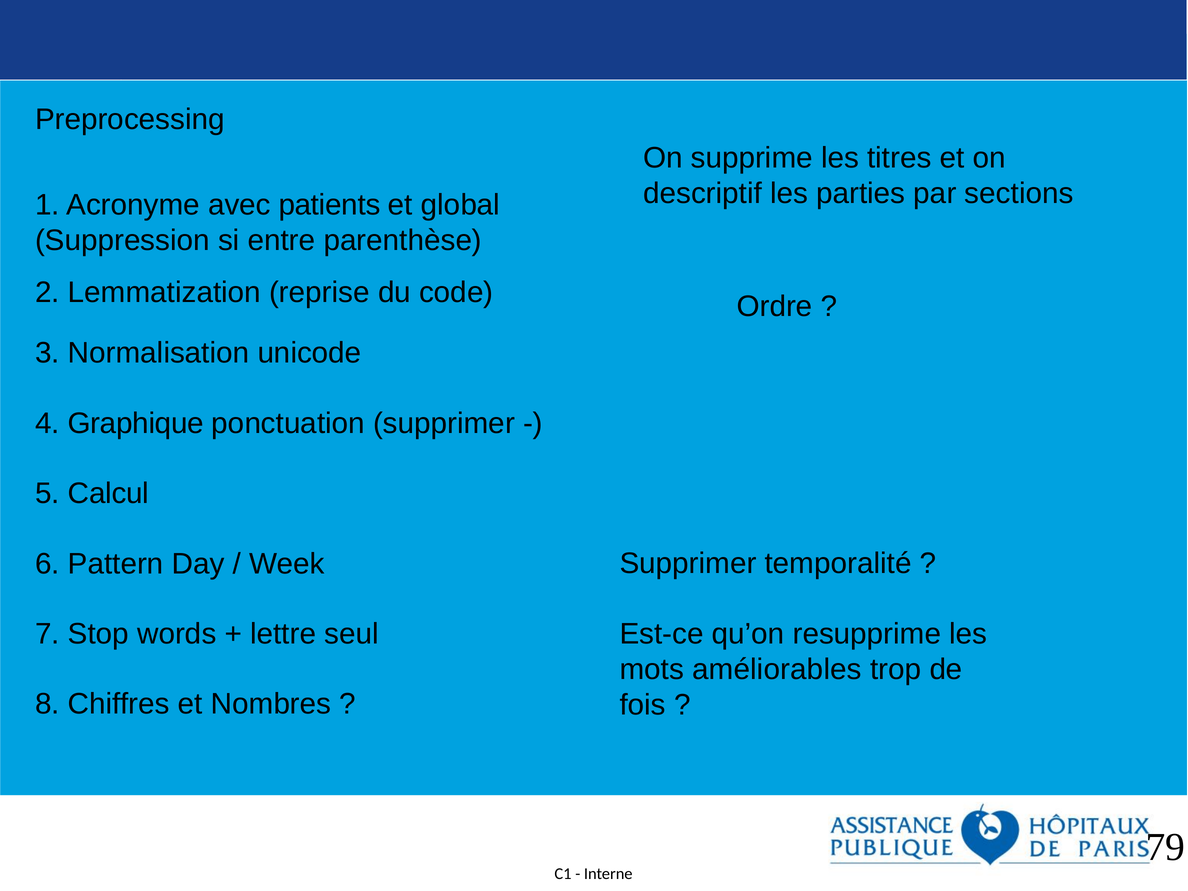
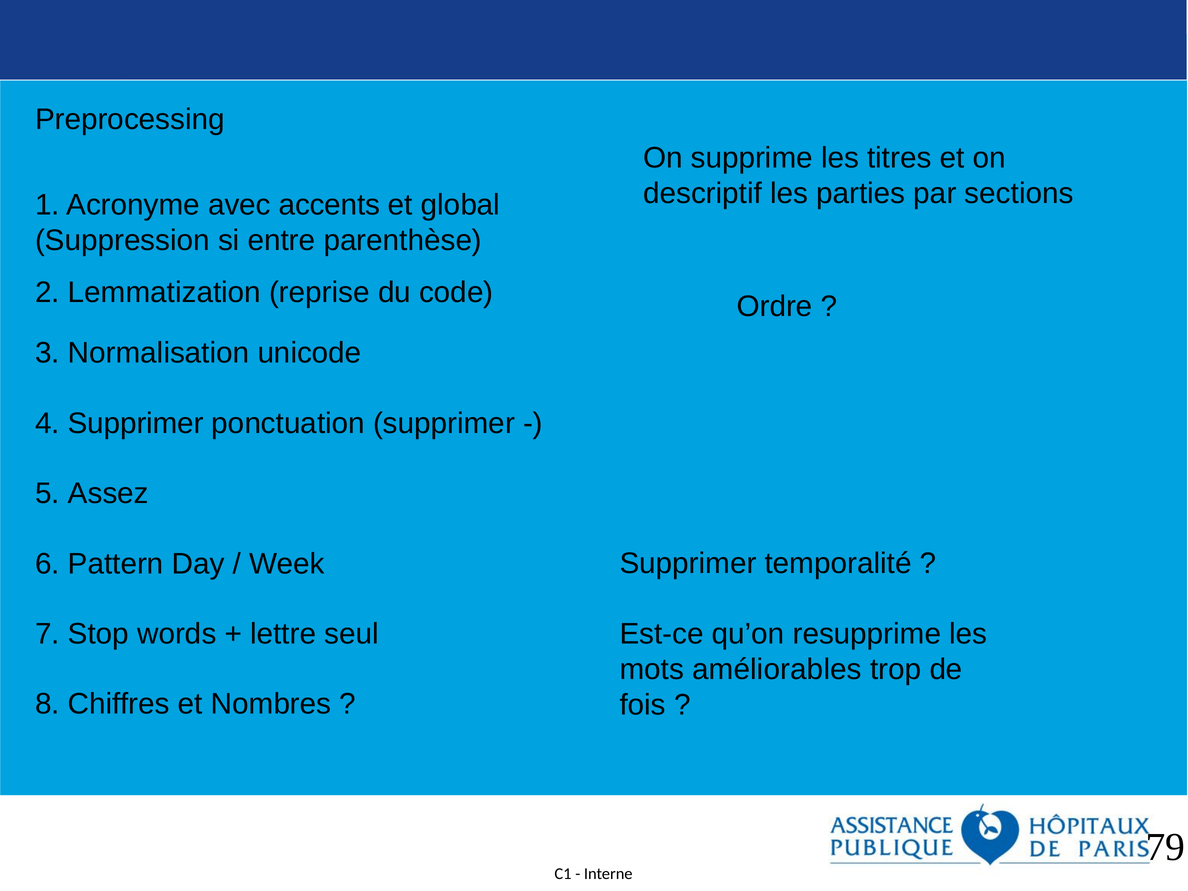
patients: patients -> accents (329, 205)
4 Graphique: Graphique -> Supprimer (136, 423)
Calcul: Calcul -> Assez (108, 493)
